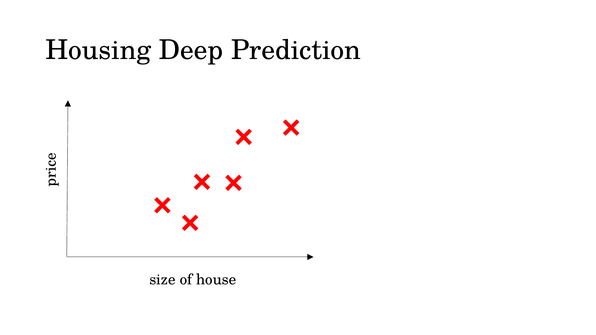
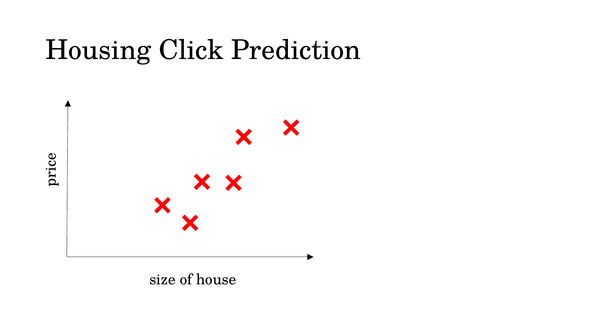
Deep: Deep -> Click (191, 50)
